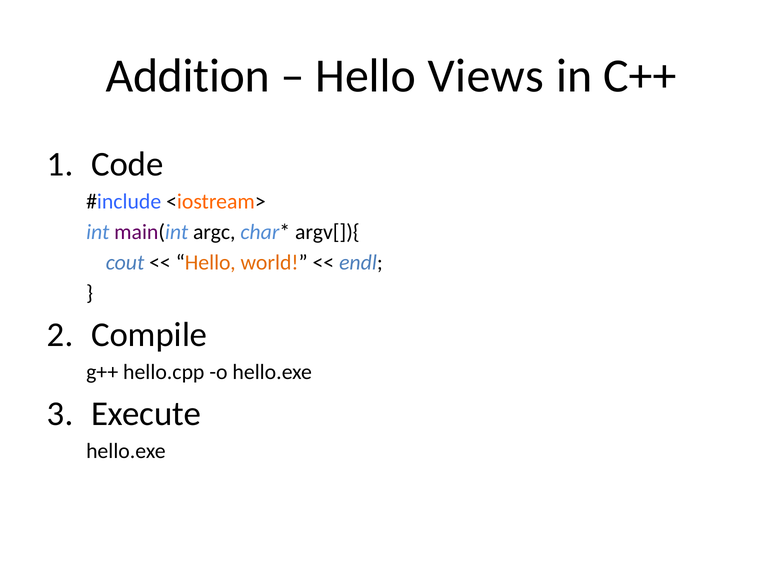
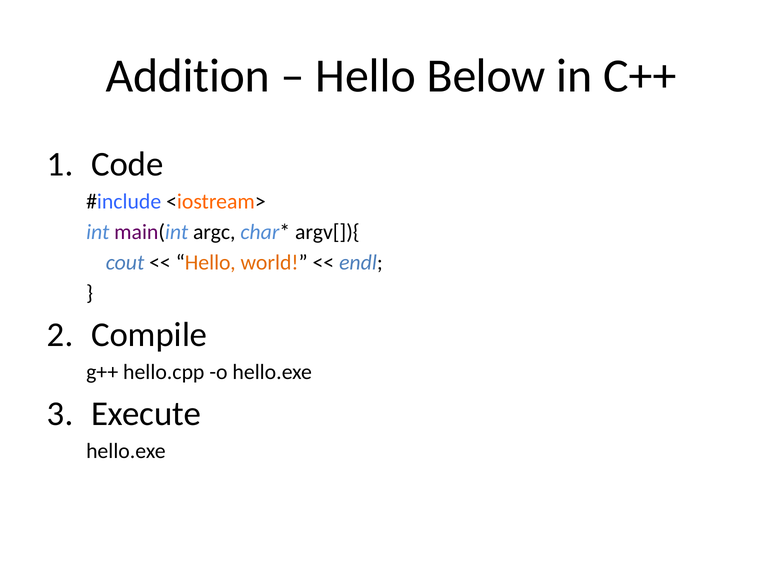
Views: Views -> Below (486, 76)
